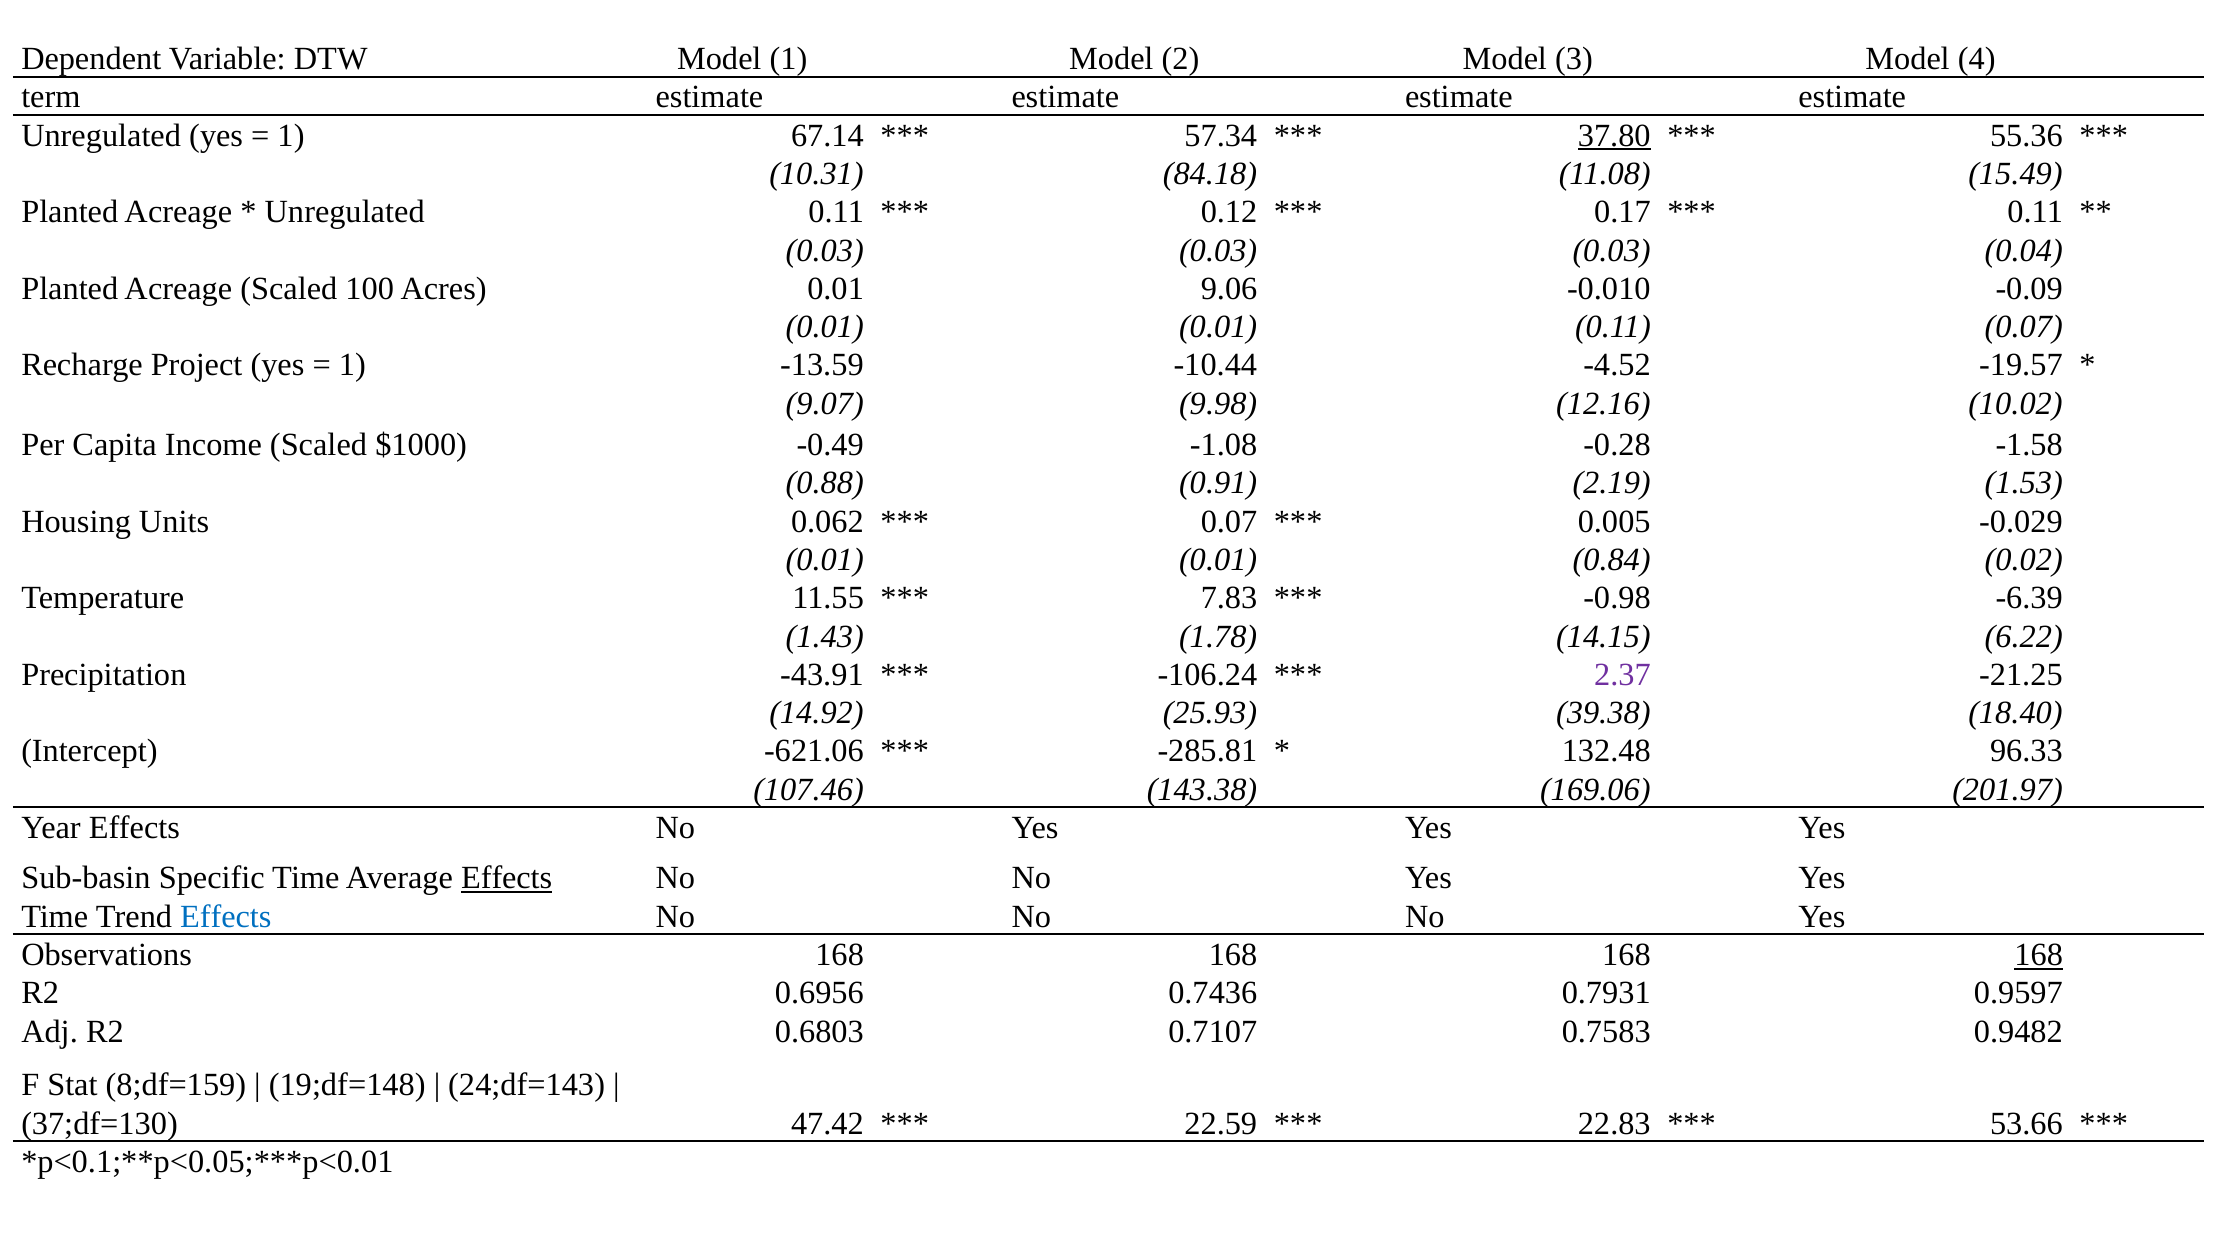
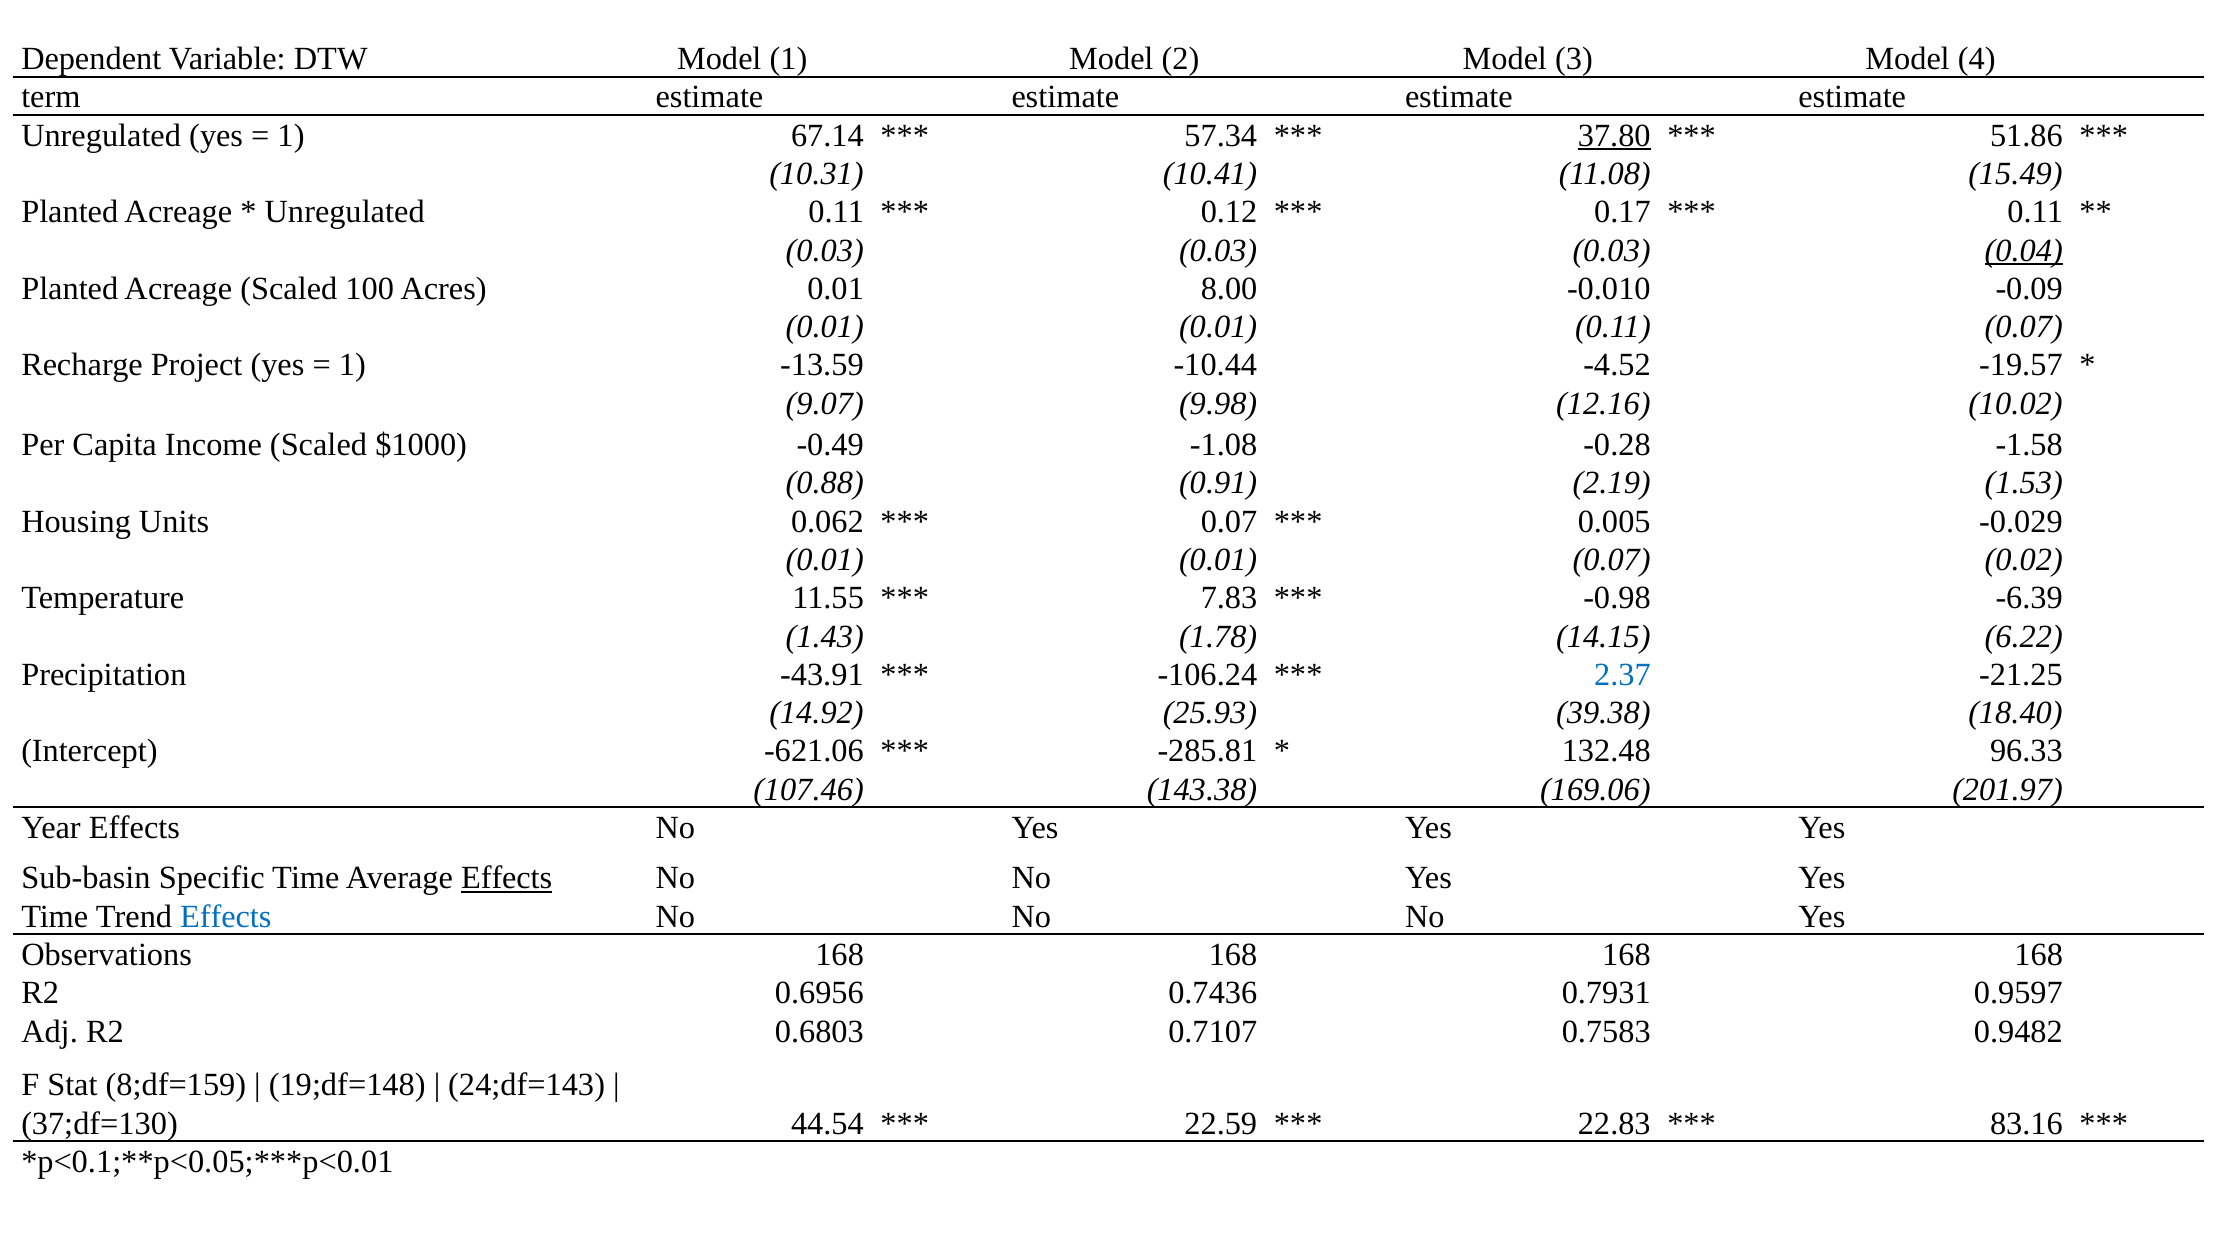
55.36: 55.36 -> 51.86 (2026, 136)
84.18: 84.18 -> 10.41 (1210, 174)
0.04 underline: none -> present (2024, 250)
9.06: 9.06 -> 8.00 (1229, 289)
0.01 0.84: 0.84 -> 0.07 (1612, 560)
2.37 colour: purple -> blue (1622, 675)
168 underline: present -> none (2039, 955)
47.42: 47.42 -> 44.54 (827, 1123)
53.66: 53.66 -> 83.16 (2026, 1123)
